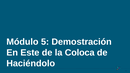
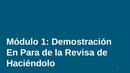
5: 5 -> 1 (45, 42)
Este: Este -> Para (30, 53)
Coloca: Coloca -> Revisa (80, 53)
